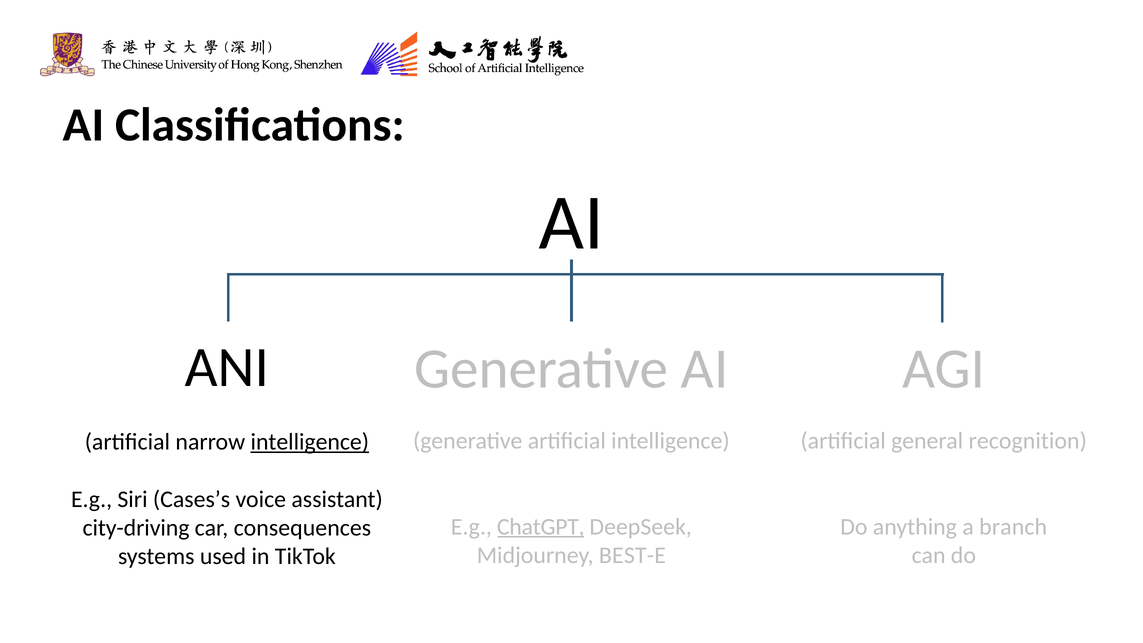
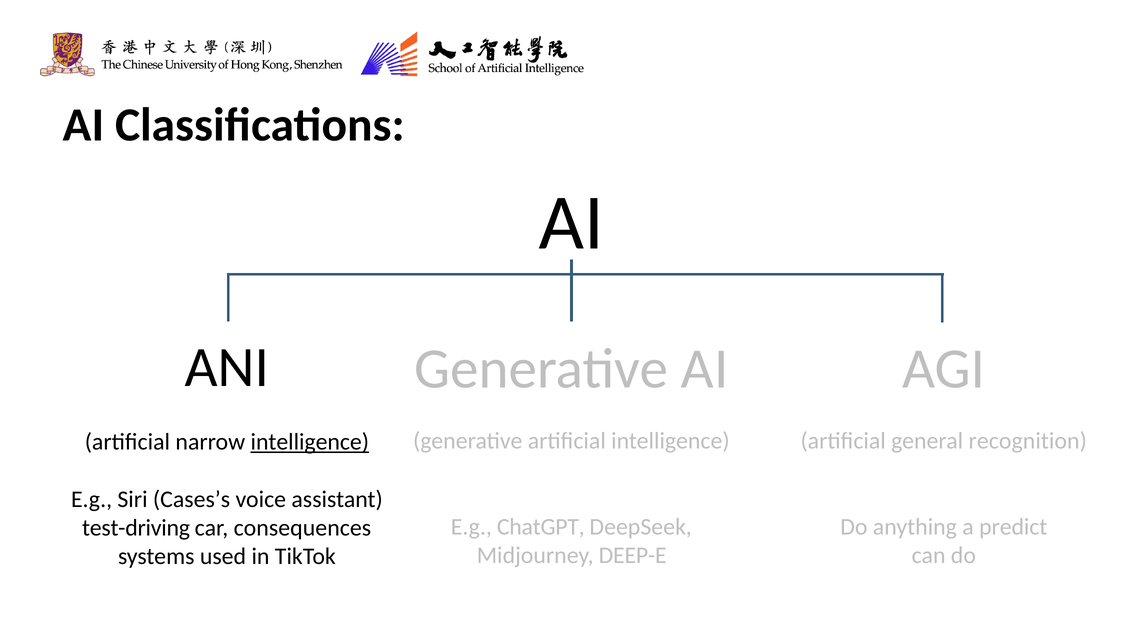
ChatGPT underline: present -> none (541, 527)
branch: branch -> predict (1013, 527)
city-driving: city-driving -> test-driving (136, 528)
BEST-E: BEST-E -> DEEP-E (633, 555)
